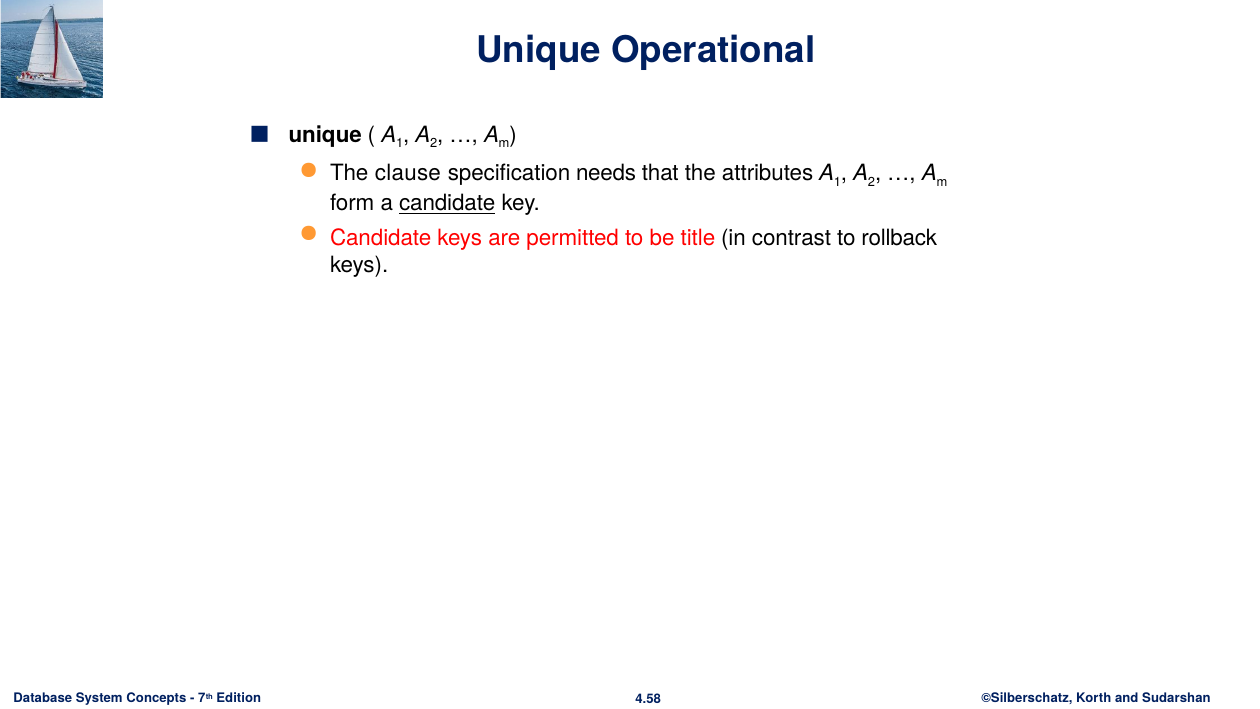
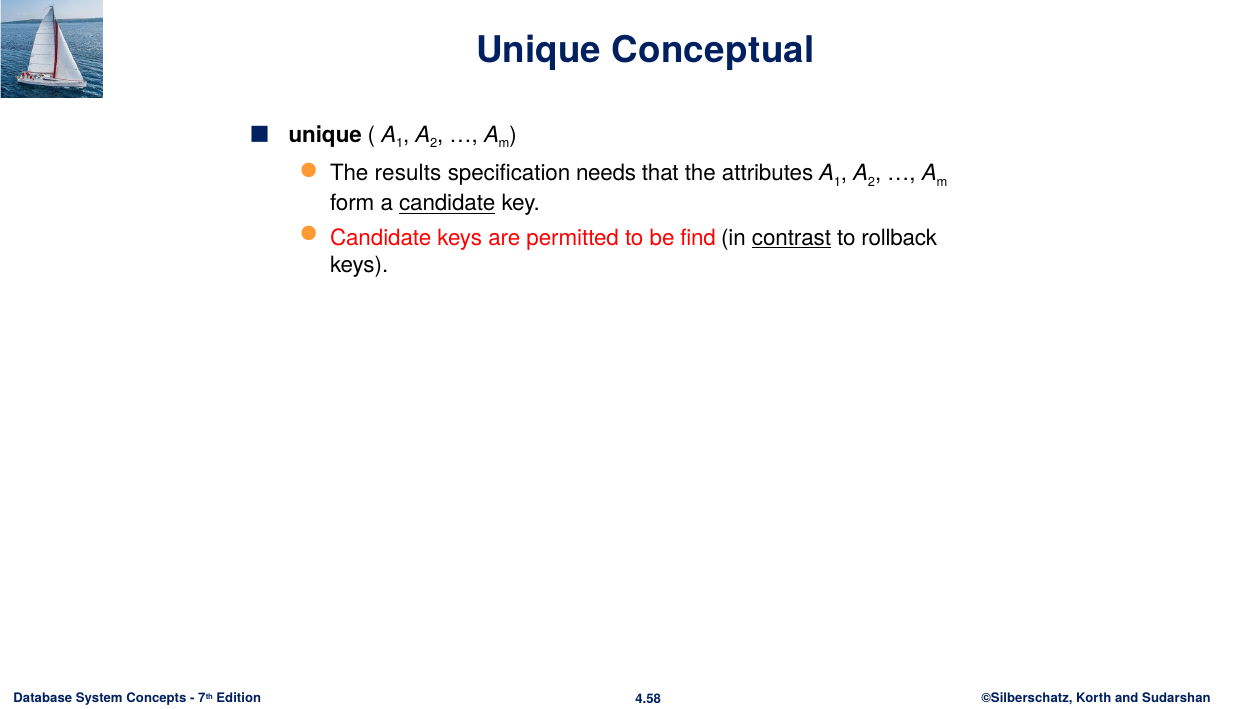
Operational: Operational -> Conceptual (713, 51)
clause: clause -> results (408, 173)
title: title -> find (698, 238)
contrast underline: none -> present (791, 238)
